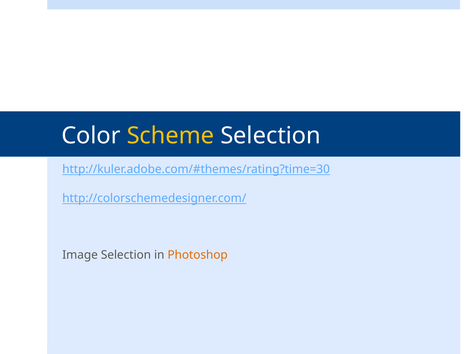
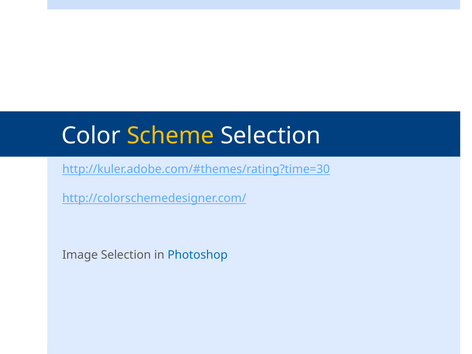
Photoshop colour: orange -> blue (198, 255)
